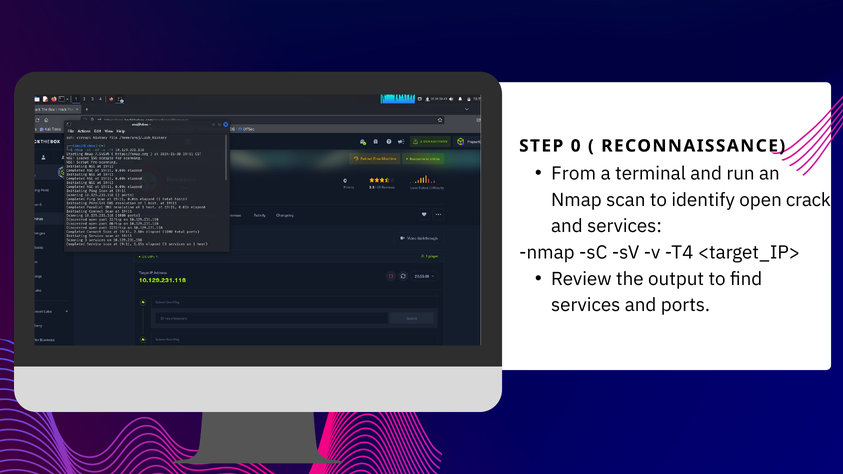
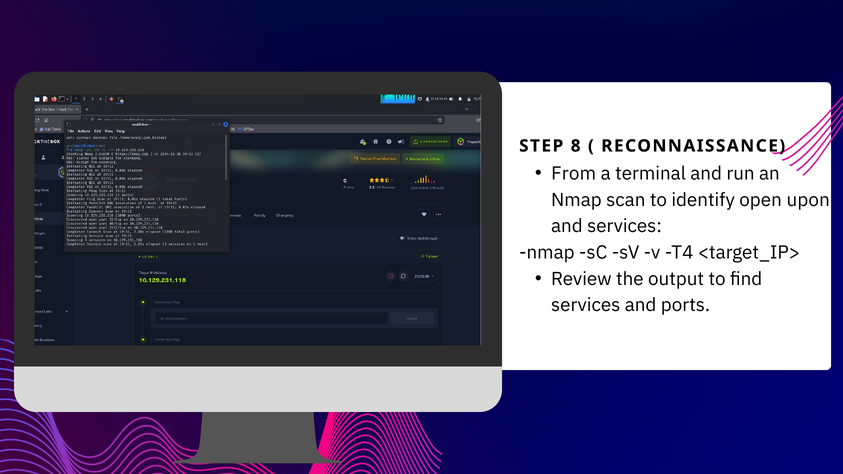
0: 0 -> 8 (576, 146)
crack: crack -> upon (808, 200)
